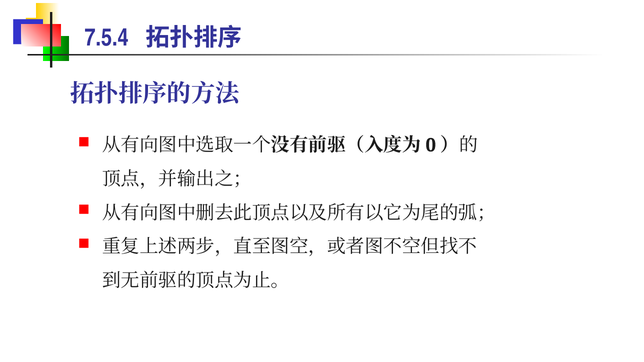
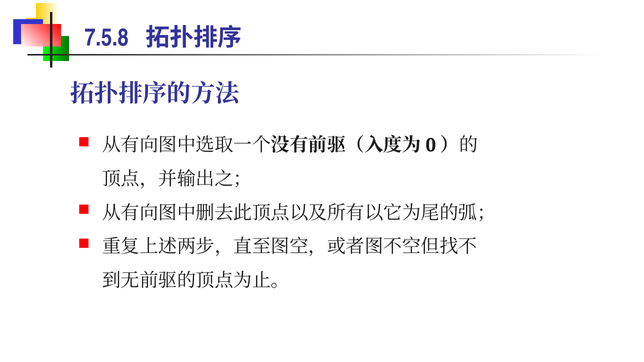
7.5.4: 7.5.4 -> 7.5.8 (107, 38)
